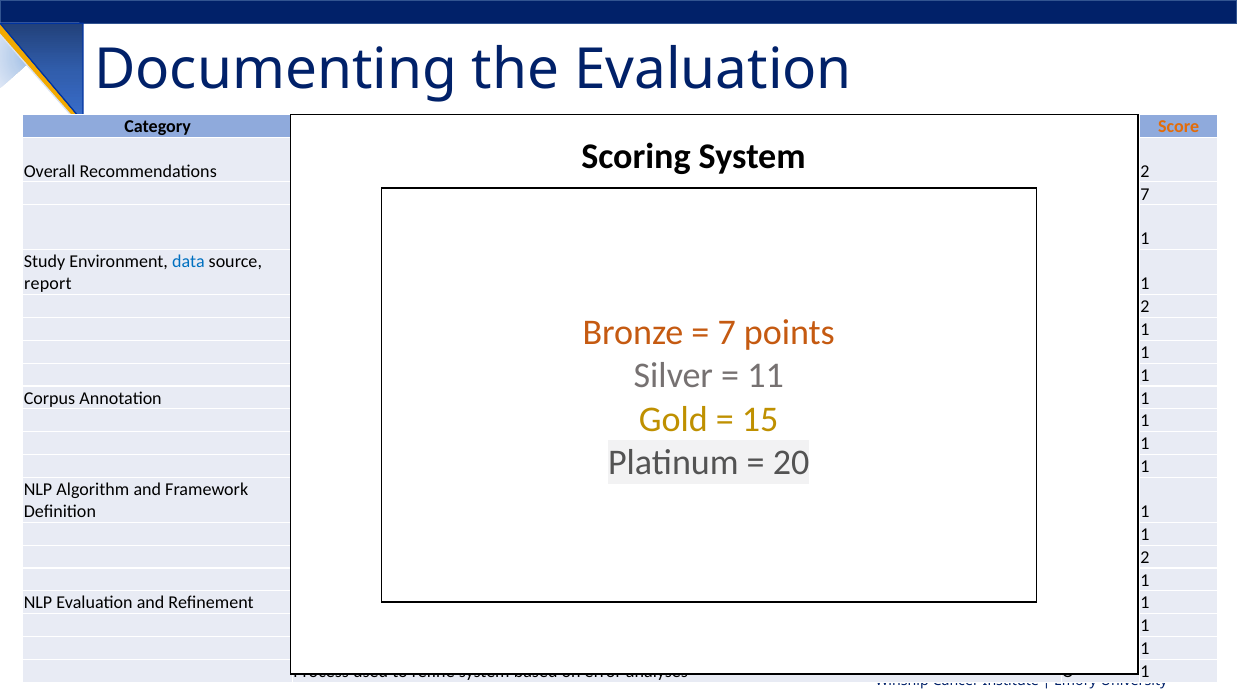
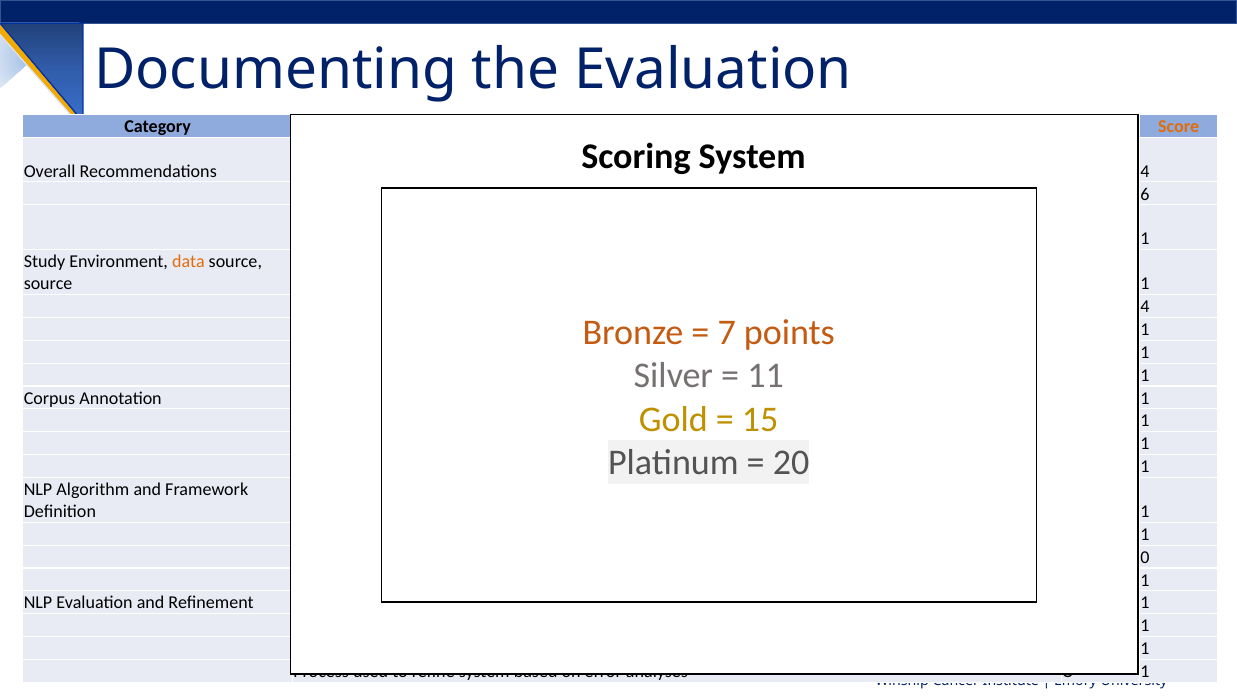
2: 2 -> 4 (1145, 171)
7: 7 -> 6 (1145, 194)
data colour: blue -> orange (188, 262)
report: report -> source (48, 284)
2: 2 -> 4 (1145, 307)
2: 2 -> 0 (1145, 557)
